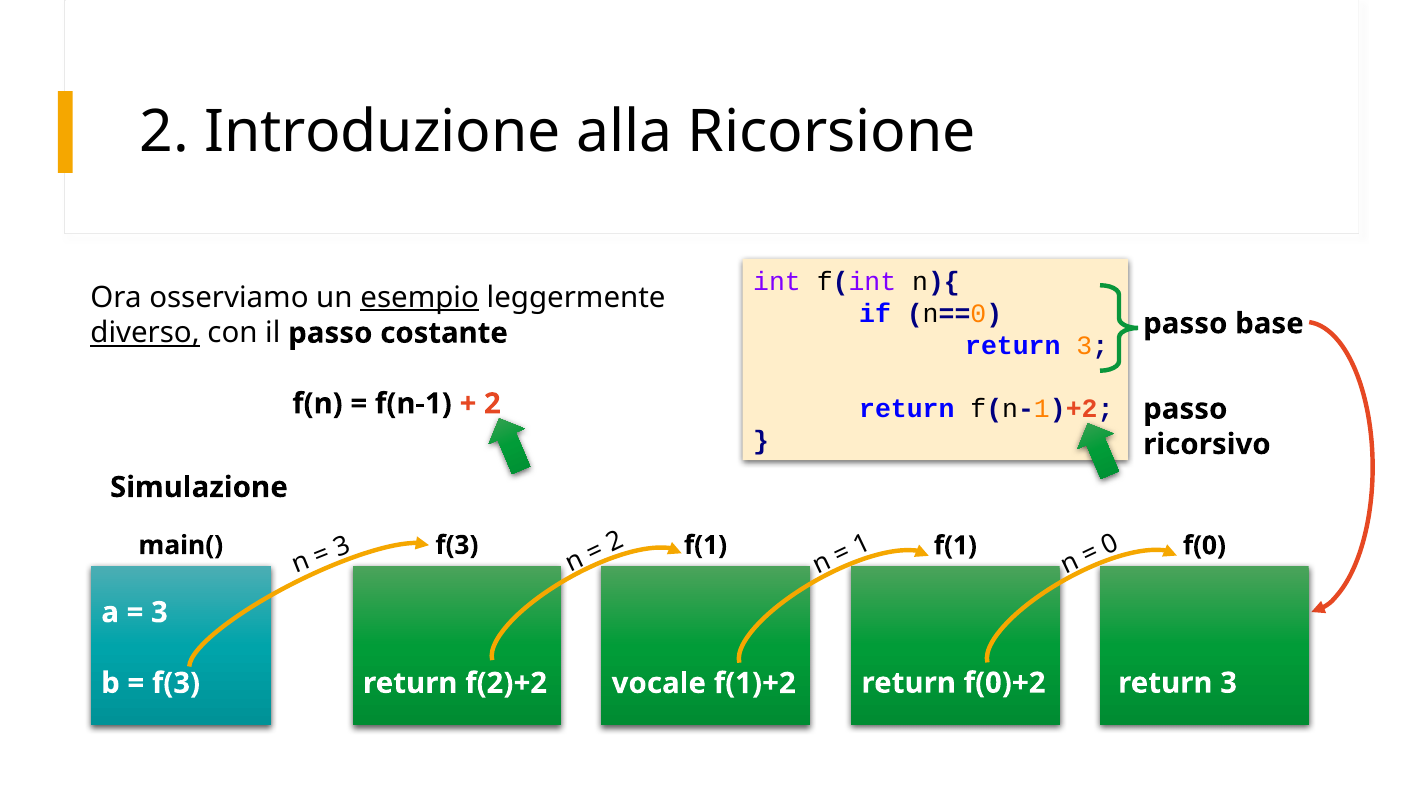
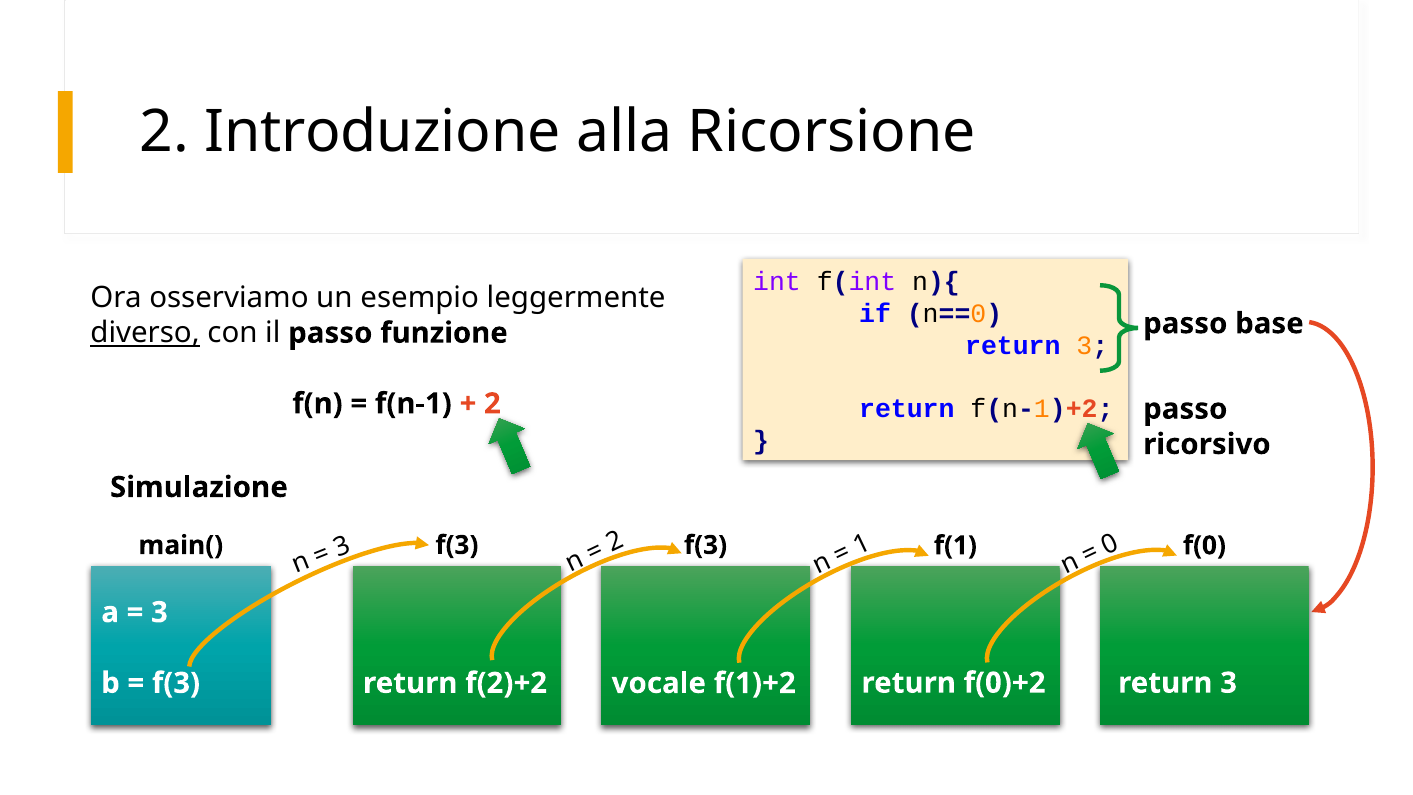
esempio underline: present -> none (420, 298)
costante: costante -> funzione (444, 333)
f(1: f(1 -> f(3 (706, 545)
